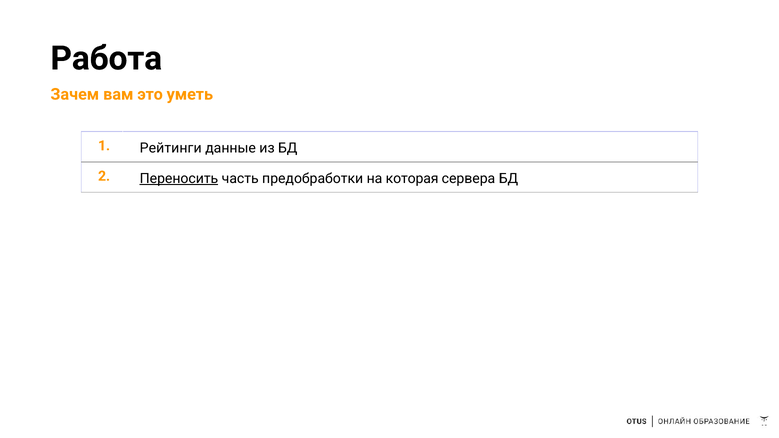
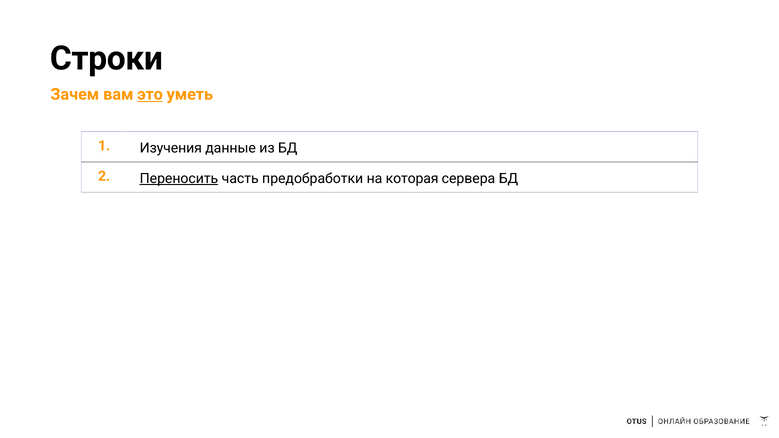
Работа: Работа -> Строки (106, 58)
это underline: none -> present (150, 94)
Рейтинги: Рейтинги -> Изучения (171, 148)
